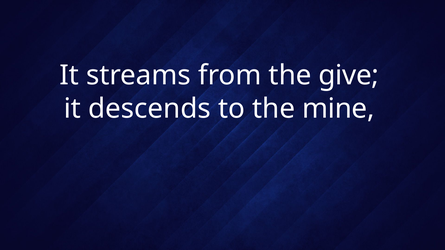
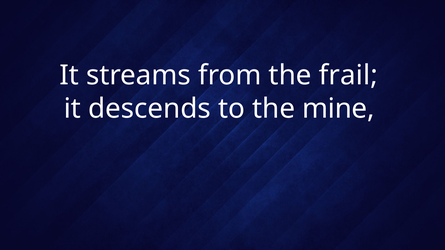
give: give -> frail (348, 76)
